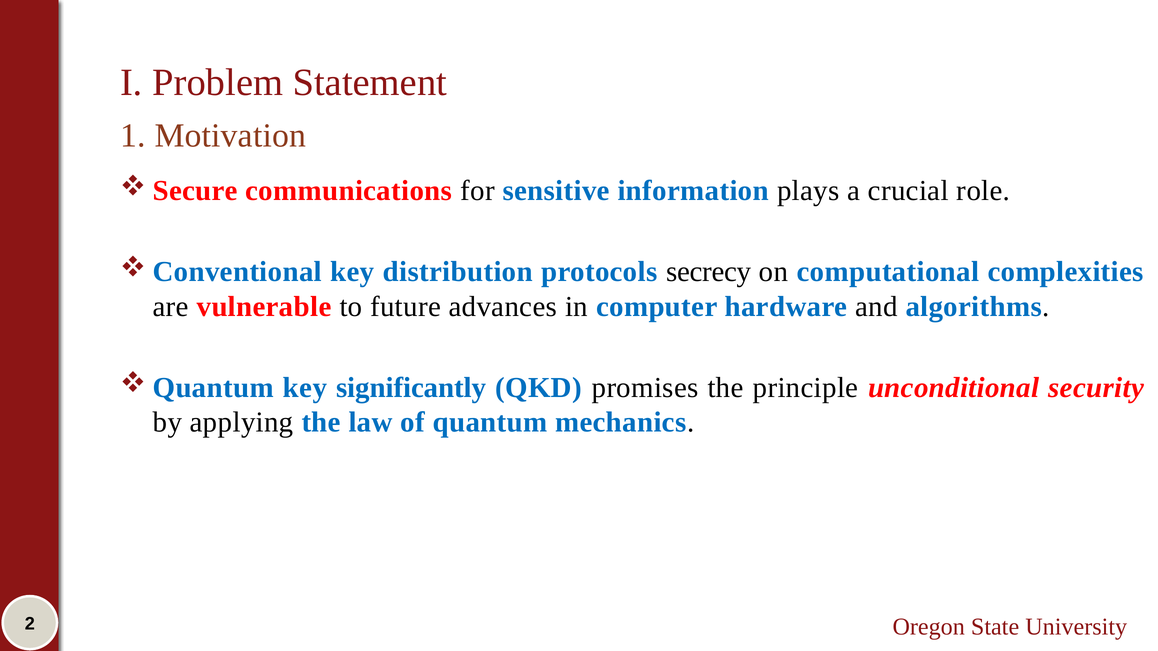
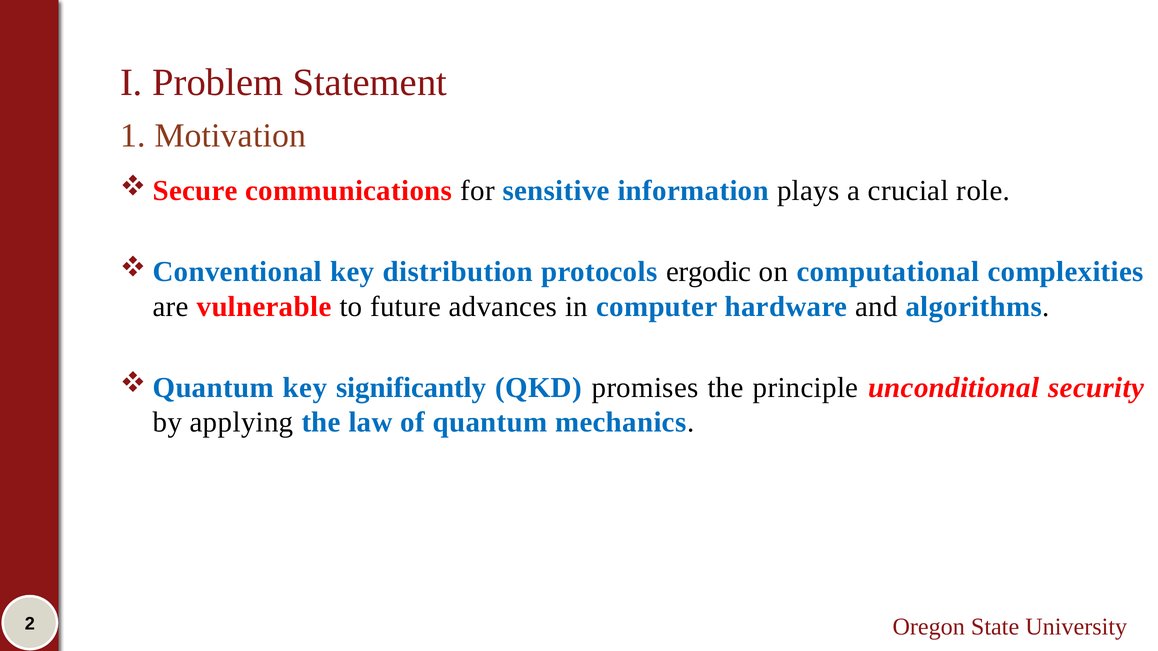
secrecy: secrecy -> ergodic (709, 272)
